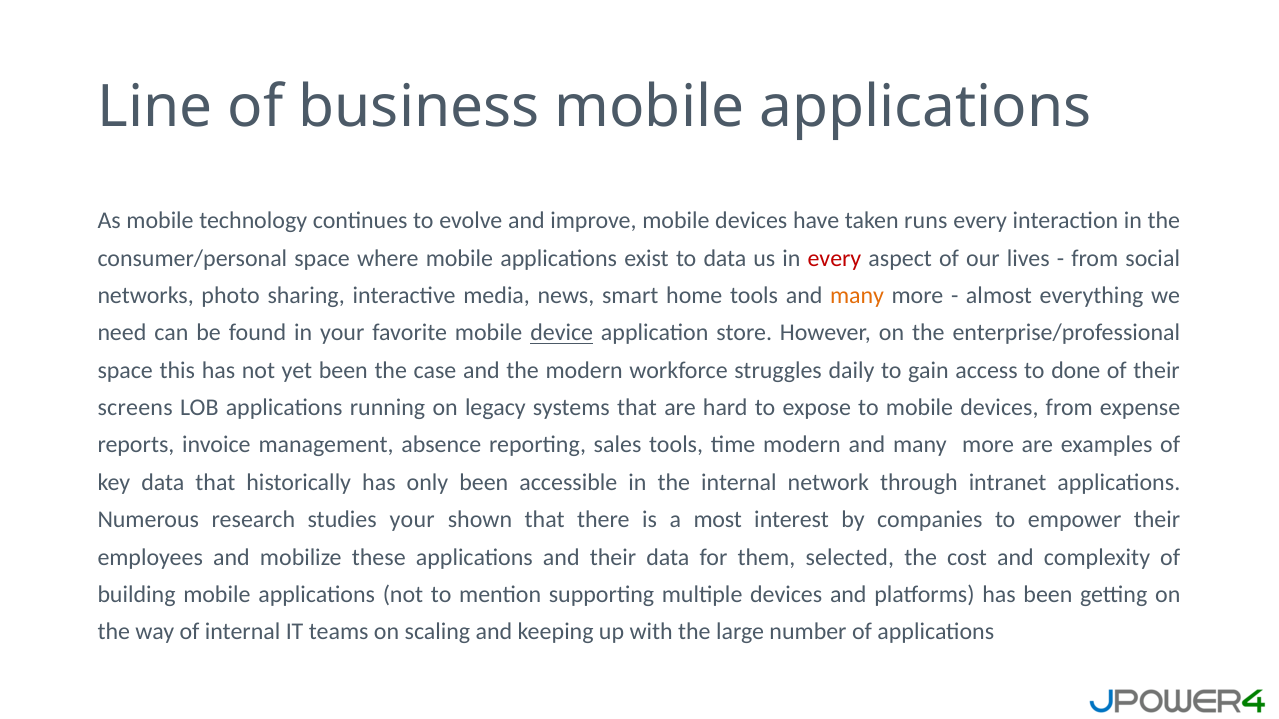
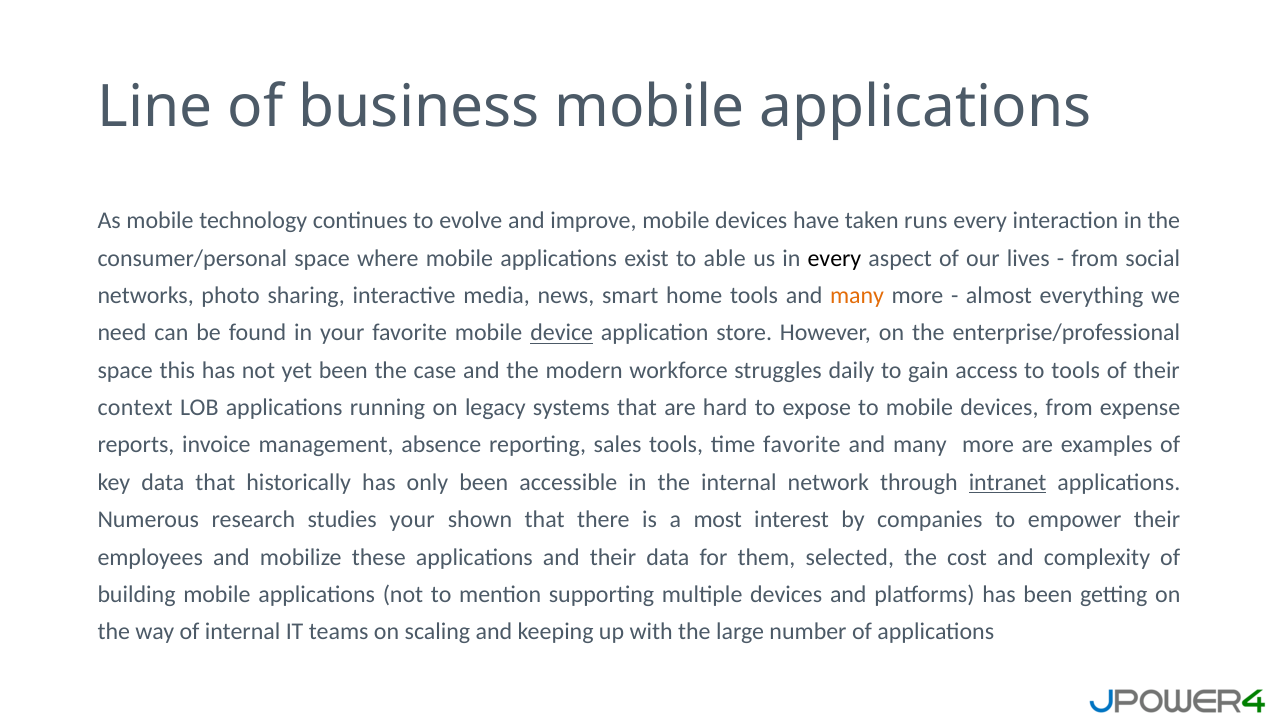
to data: data -> able (725, 258)
every colour: red -> black (834, 258)
to done: done -> tools (1076, 371)
screens: screens -> context (135, 408)
time modern: modern -> favorite (802, 445)
intranet underline: none -> present (1008, 483)
